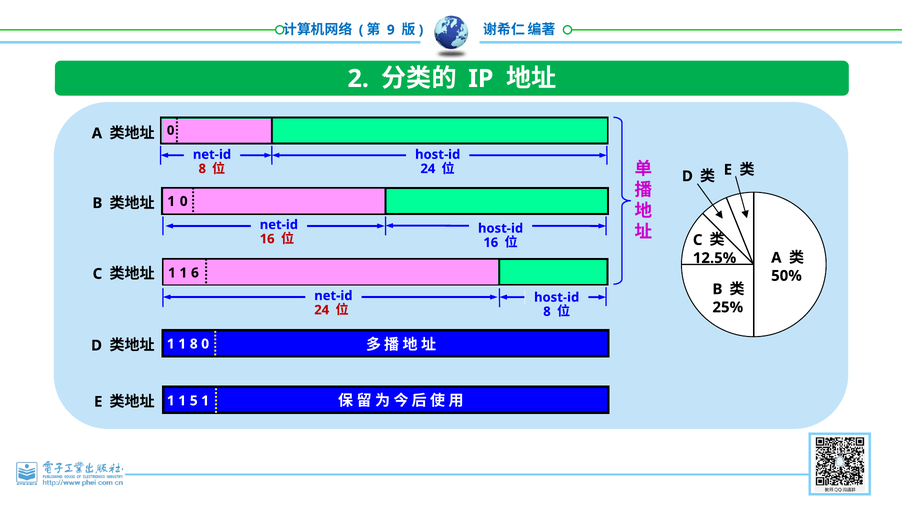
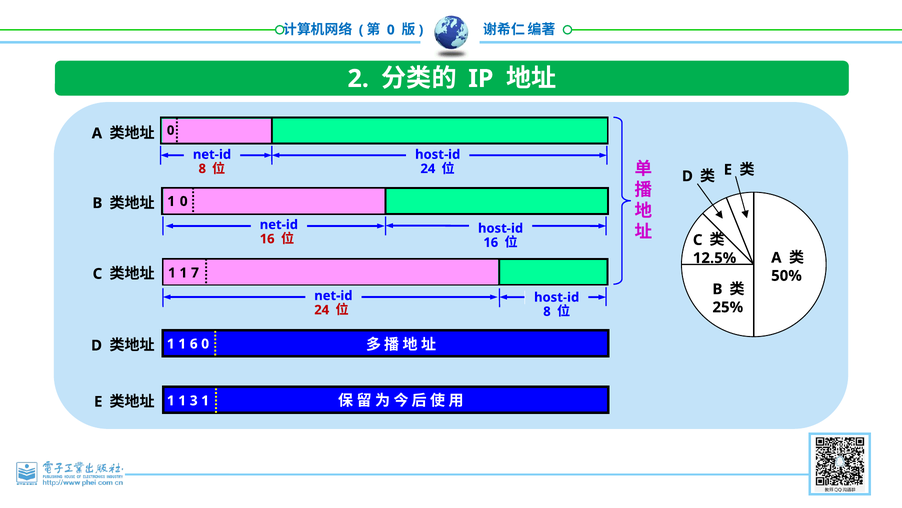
9: 9 -> 0 (391, 30)
6: 6 -> 7 (195, 273)
1 8: 8 -> 6 (194, 344)
5: 5 -> 3 (194, 400)
